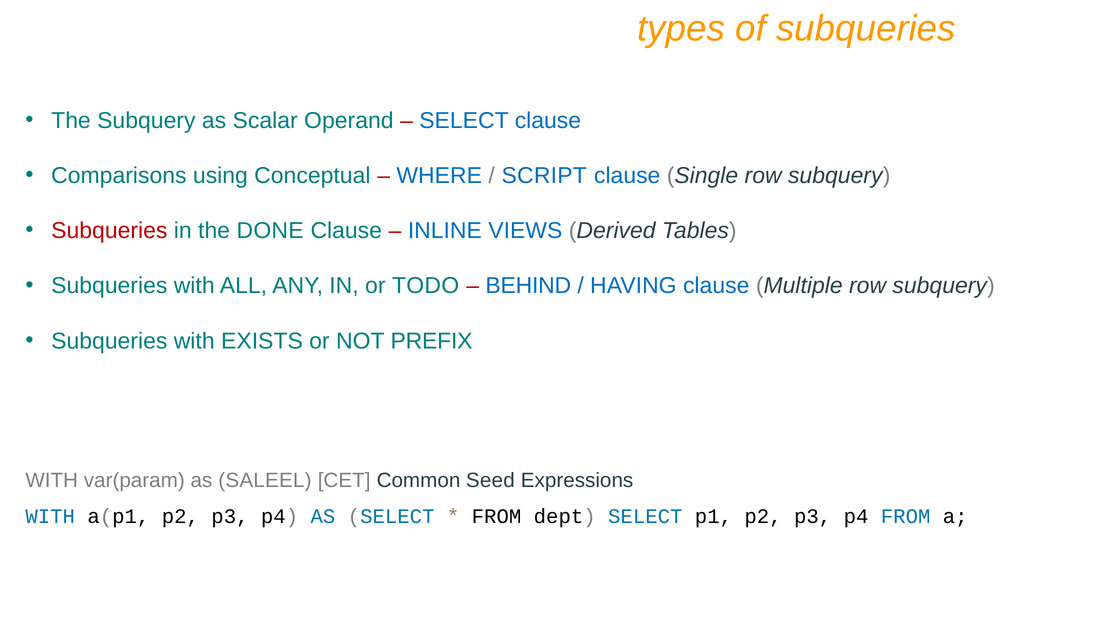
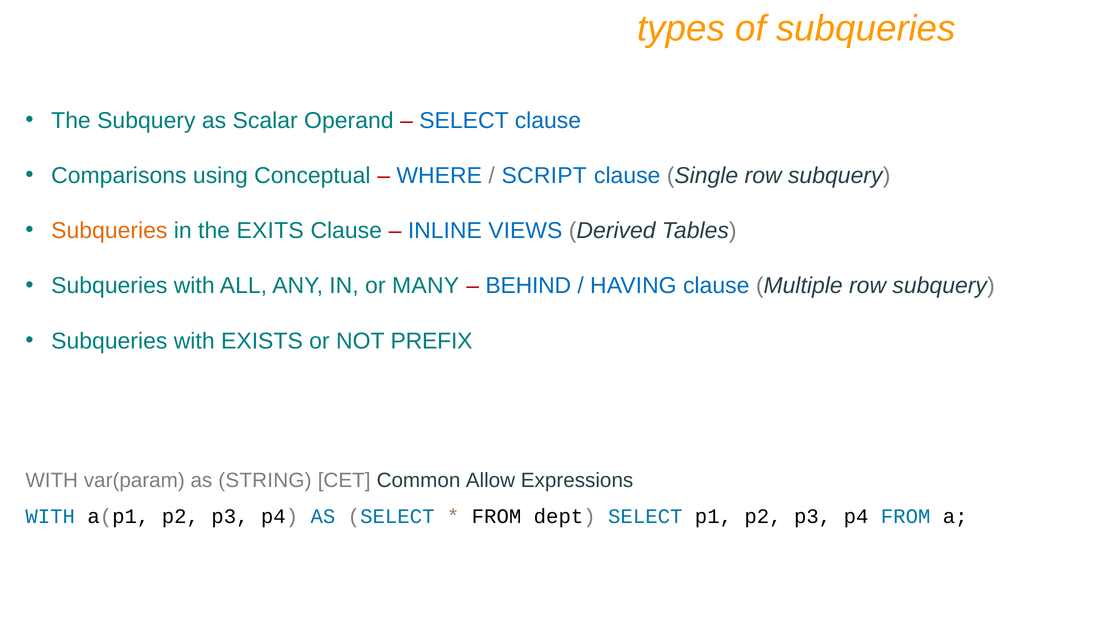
Subqueries colour: red -> orange (109, 231)
DONE: DONE -> EXITS (270, 231)
TODO: TODO -> MANY (426, 286)
SALEEL: SALEEL -> STRING (265, 481)
Seed: Seed -> Allow (490, 481)
